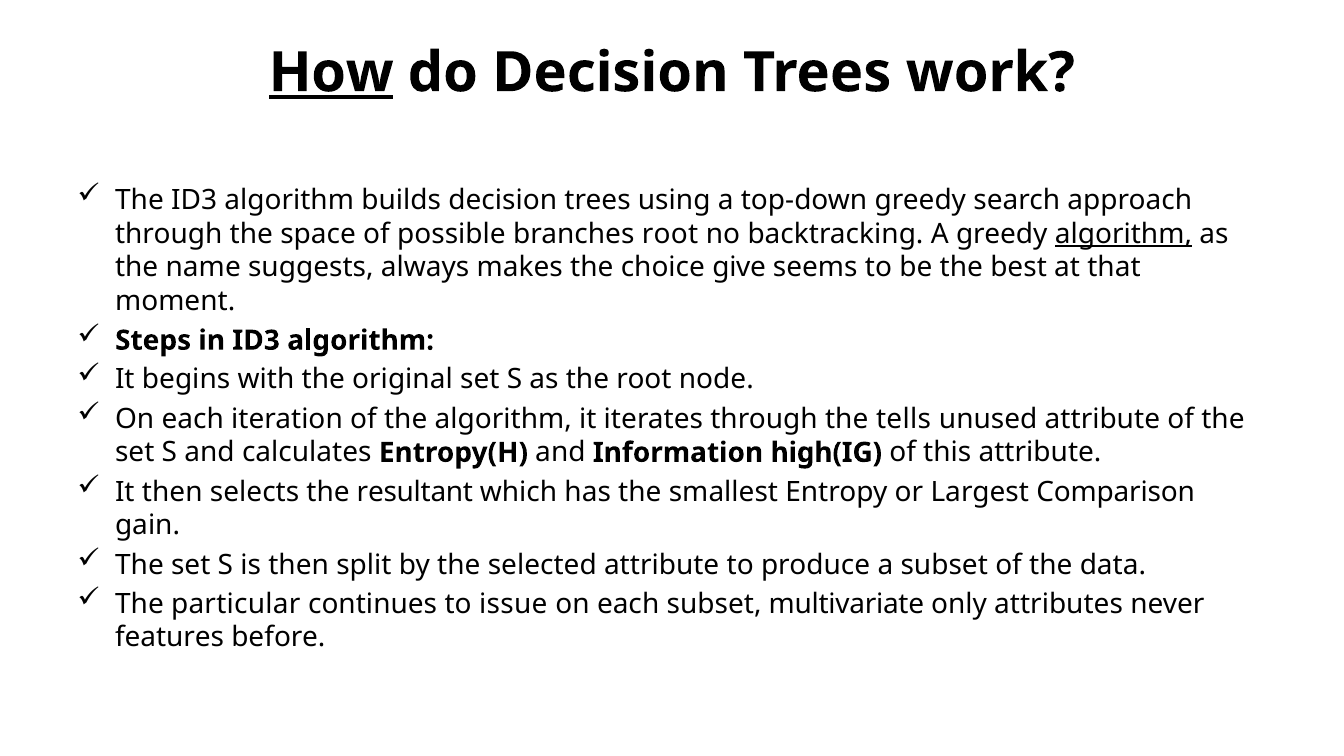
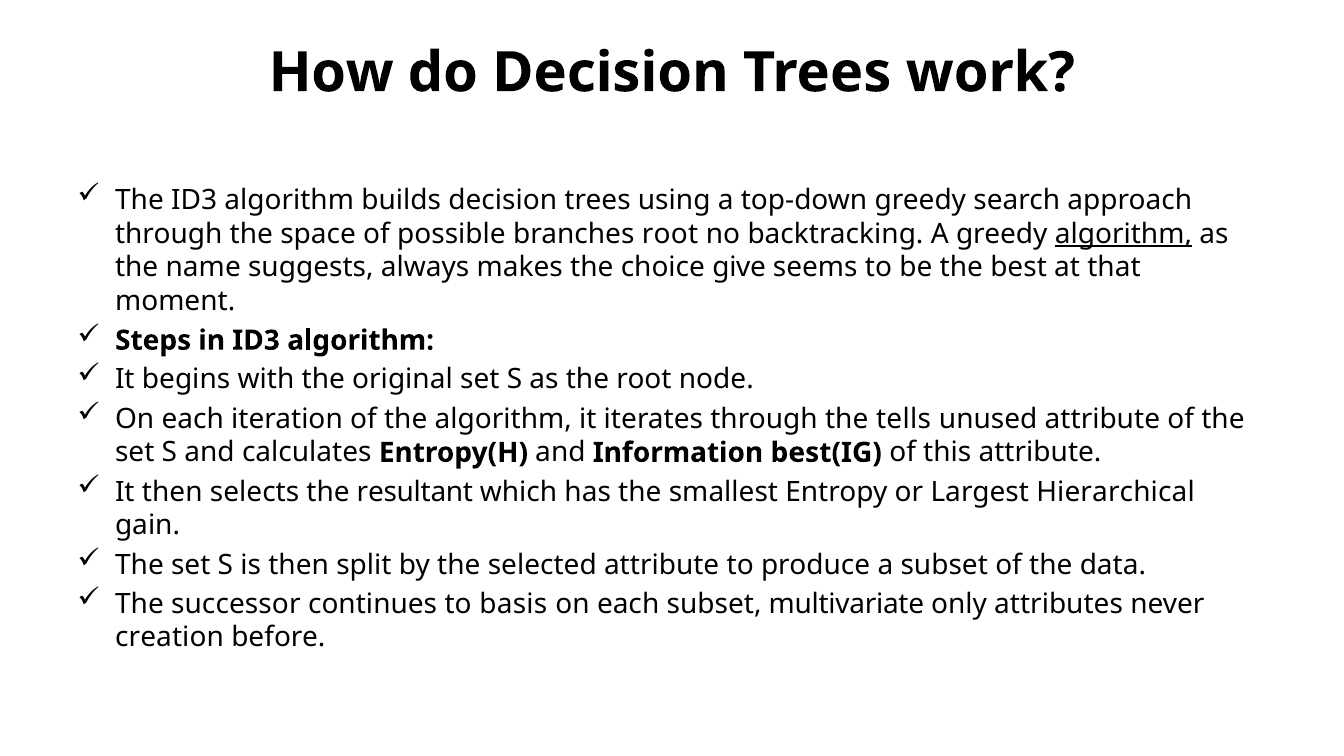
How underline: present -> none (331, 73)
high(IG: high(IG -> best(IG (826, 453)
Comparison: Comparison -> Hierarchical (1116, 492)
particular: particular -> successor (236, 604)
issue: issue -> basis (513, 604)
features: features -> creation (170, 638)
